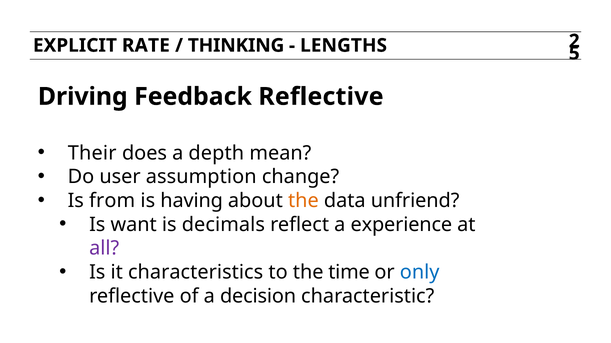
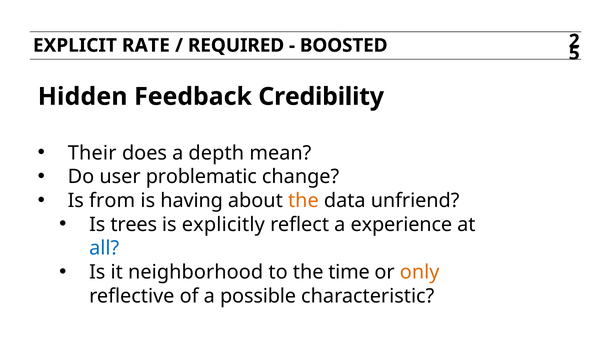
THINKING: THINKING -> REQUIRED (236, 45)
LENGTHS: LENGTHS -> BOOSTED (344, 45)
Driving: Driving -> Hidden (83, 97)
Feedback Reflective: Reflective -> Credibility (321, 97)
assumption: assumption -> problematic (201, 177)
want: want -> trees (134, 225)
decimals: decimals -> explicitly (223, 225)
all colour: purple -> blue (104, 248)
characteristics: characteristics -> neighborhood (196, 272)
only colour: blue -> orange (420, 272)
decision: decision -> possible (258, 296)
